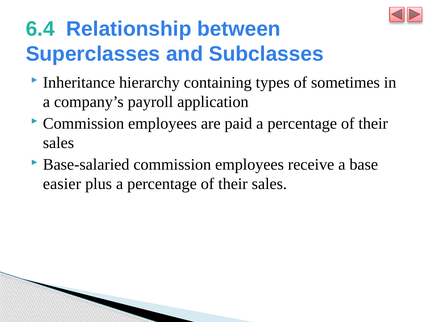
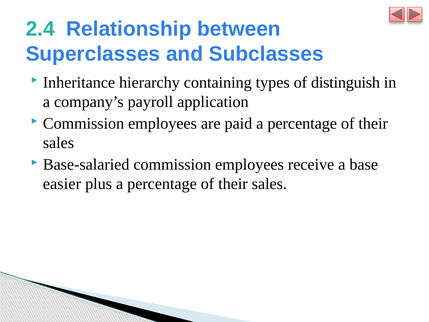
6.4: 6.4 -> 2.4 (40, 29)
sometimes: sometimes -> distinguish (346, 82)
